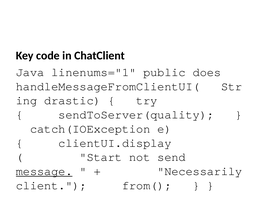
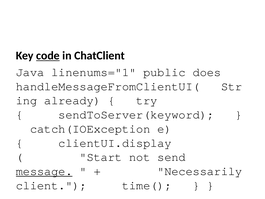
code underline: none -> present (48, 56)
drastic: drastic -> already (72, 100)
sendToServer(quality: sendToServer(quality -> sendToServer(keyword (136, 114)
from(: from( -> time( (147, 185)
